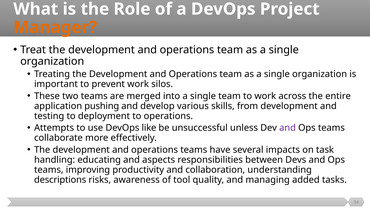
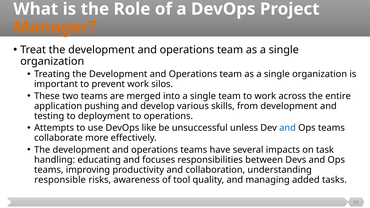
and colour: purple -> blue (288, 128)
aspects: aspects -> focuses (159, 160)
descriptions: descriptions -> responsible (60, 180)
